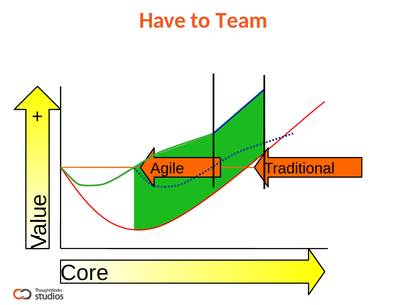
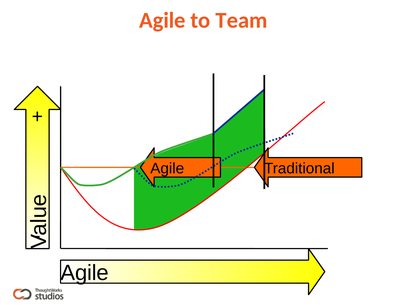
Have: Have -> Agile (162, 20)
Core: Core -> Agile (85, 273)
